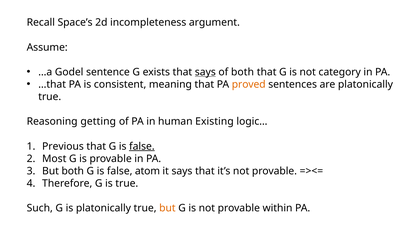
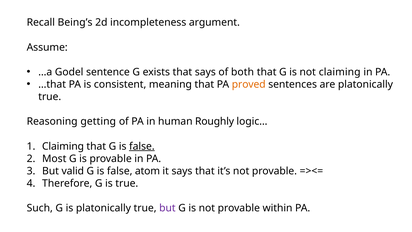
Space’s: Space’s -> Being’s (75, 23)
says underline: present -> none (205, 72)
not category: category -> claiming (340, 72)
Existing: Existing -> Roughly (215, 121)
Previous: Previous -> Claiming (63, 146)
But both: both -> valid (73, 171)
but colour: orange -> purple (167, 208)
